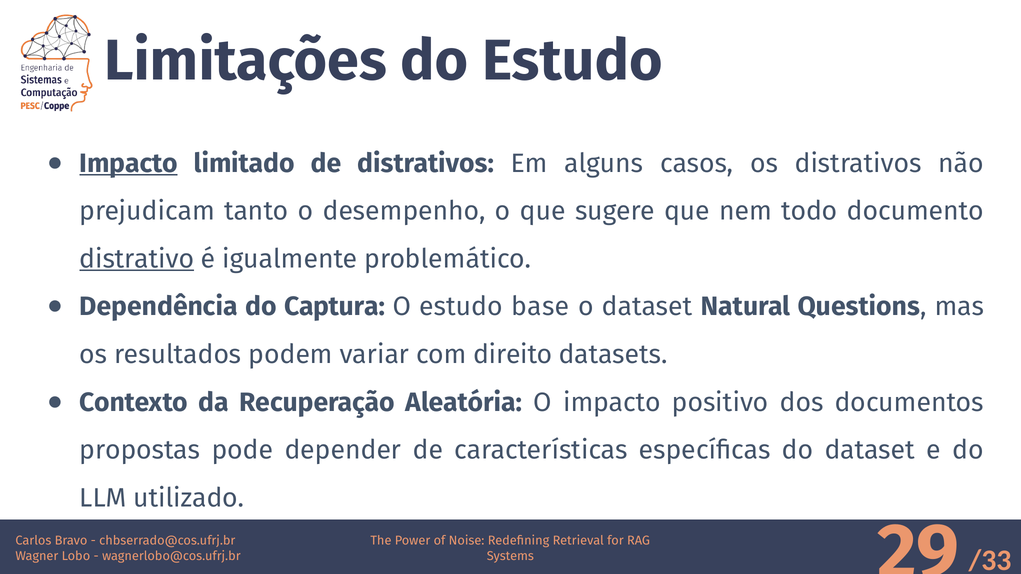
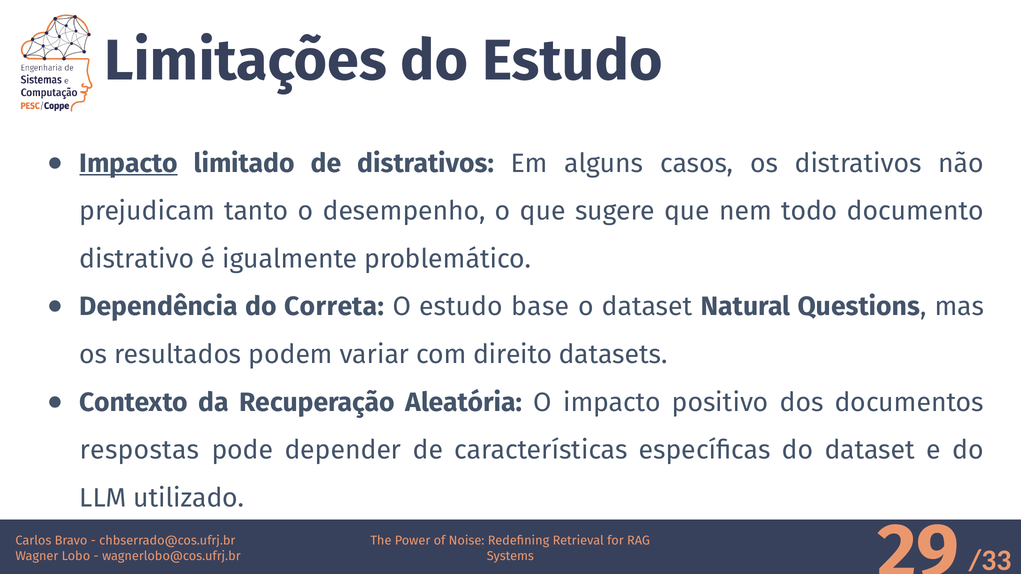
distrativo underline: present -> none (137, 259)
Captura: Captura -> Correta (334, 307)
propostas: propostas -> respostas (140, 450)
